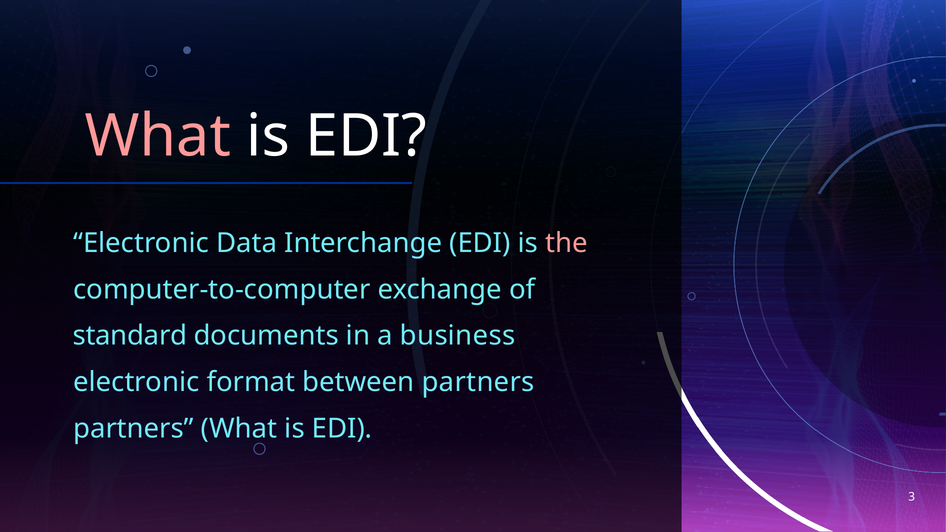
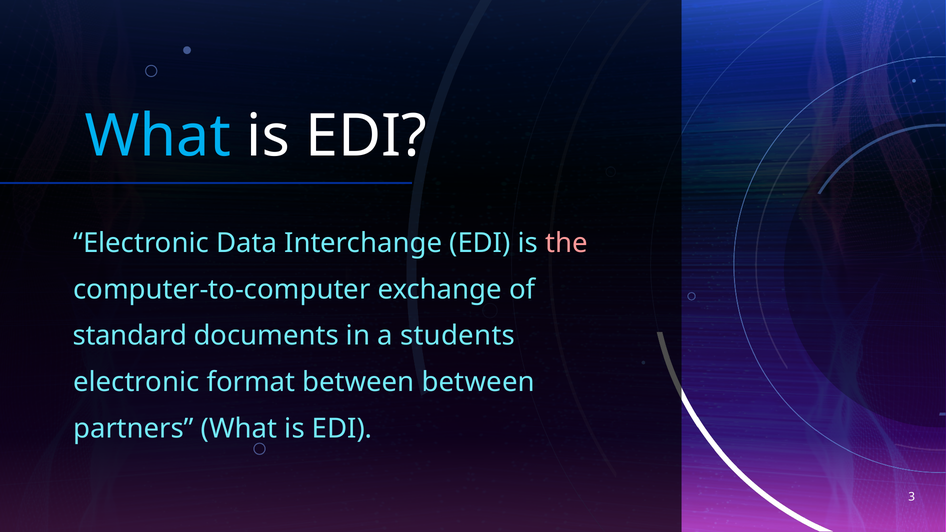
What colour: pink -> light blue (158, 136)
business: business -> students (458, 336)
between partners: partners -> between (478, 382)
